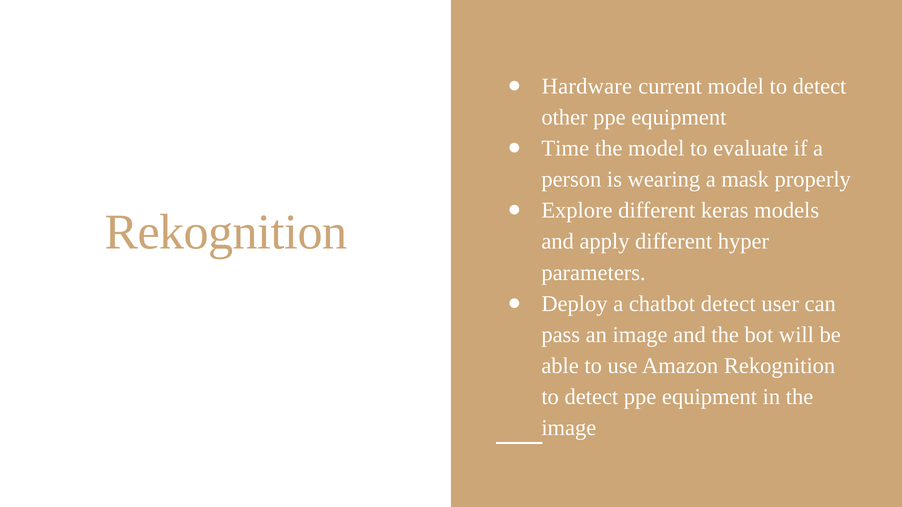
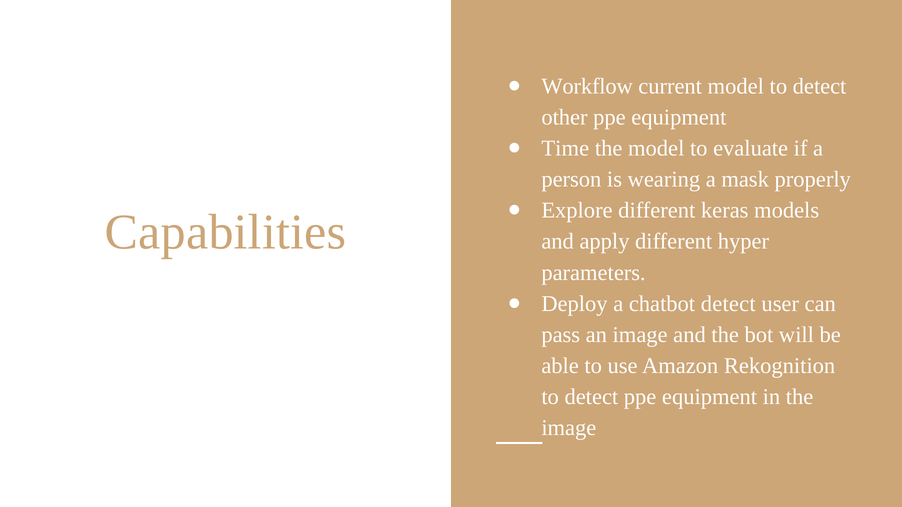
Hardware: Hardware -> Workflow (587, 86)
Rekognition: Rekognition -> Capabilities (226, 232)
